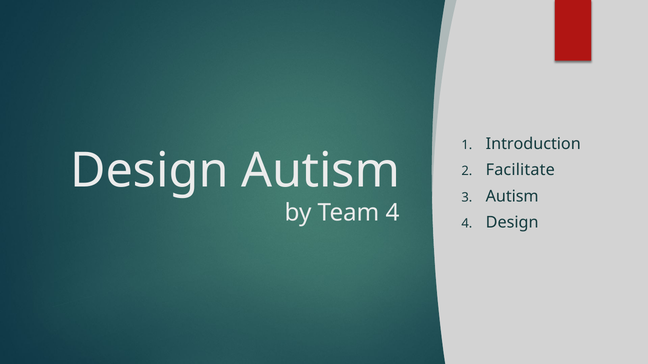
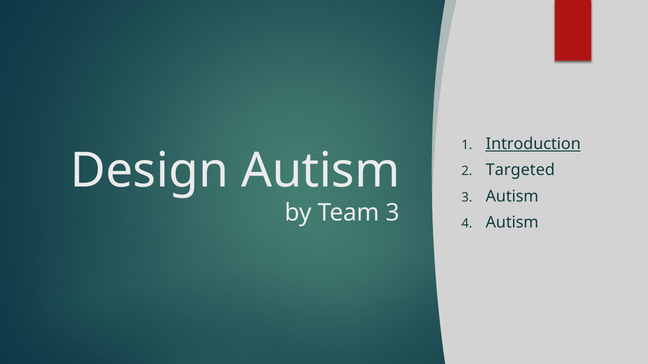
Introduction underline: none -> present (533, 144)
Facilitate: Facilitate -> Targeted (520, 170)
Team 4: 4 -> 3 (393, 213)
Design: Design -> Autism (512, 223)
